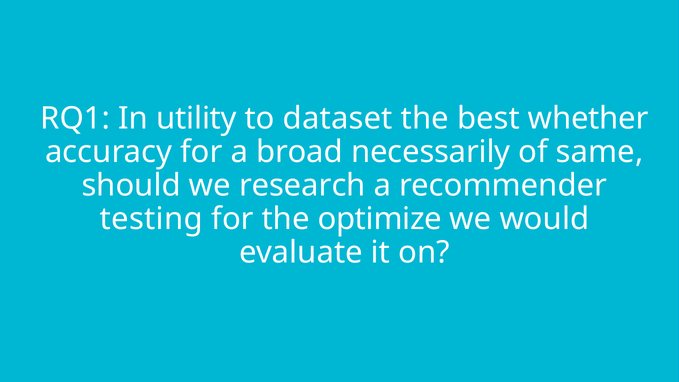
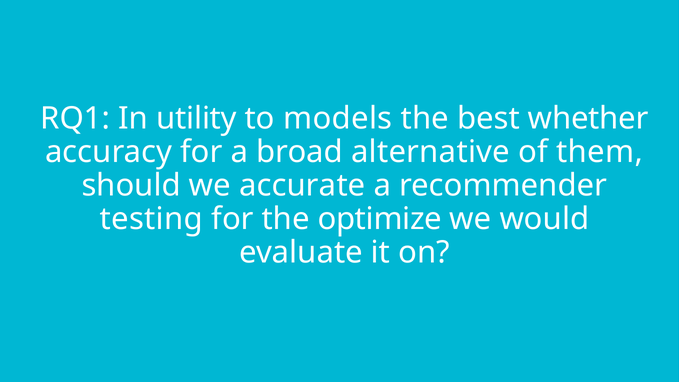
dataset: dataset -> models (338, 118)
necessarily: necessarily -> alternative (430, 152)
same: same -> them (600, 152)
research: research -> accurate (302, 185)
